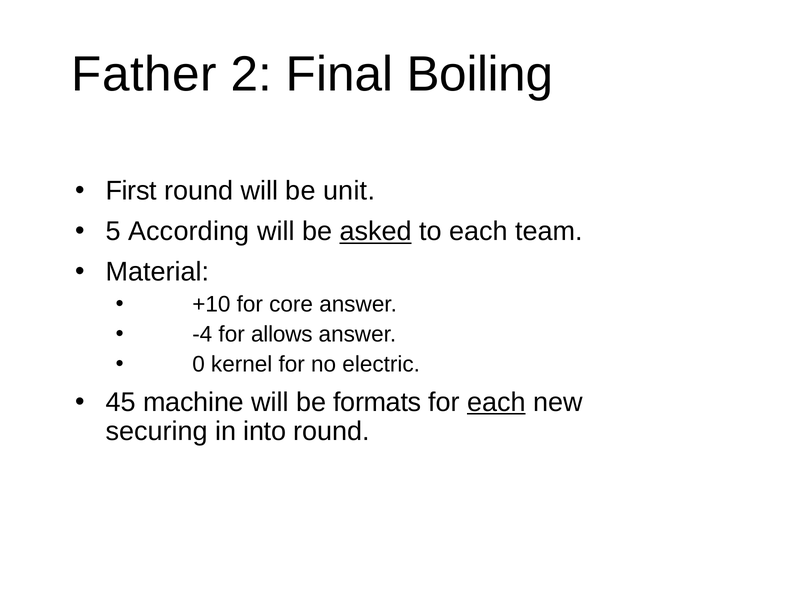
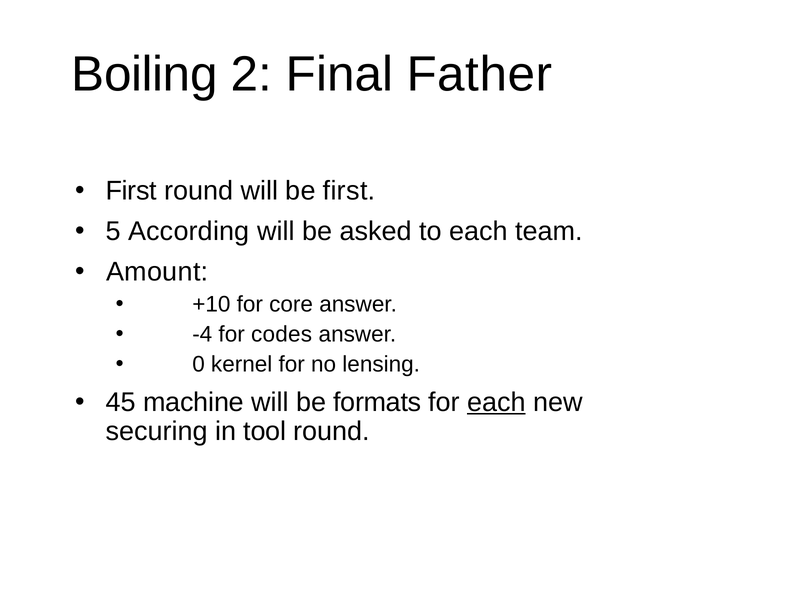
Father: Father -> Boiling (145, 75)
Boiling: Boiling -> Father (480, 75)
be unit: unit -> first (349, 191)
asked underline: present -> none (376, 231)
Material: Material -> Amount (157, 272)
allows: allows -> codes (282, 334)
electric: electric -> lensing (381, 364)
into: into -> tool (265, 431)
